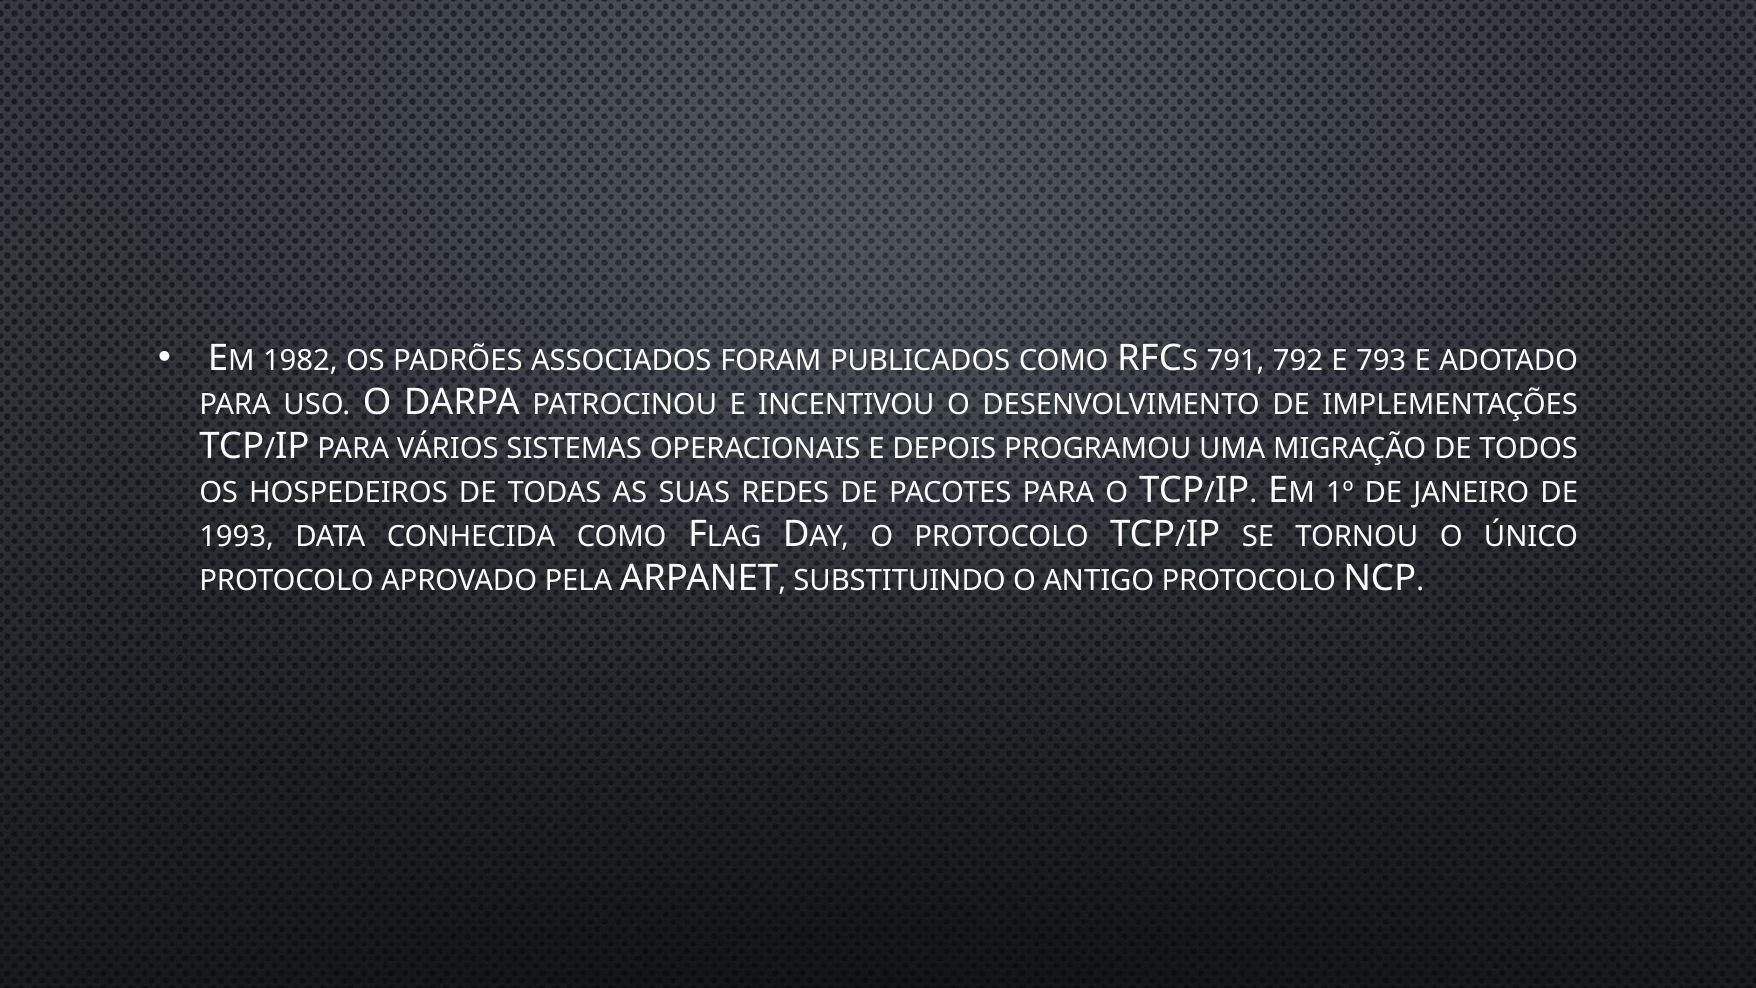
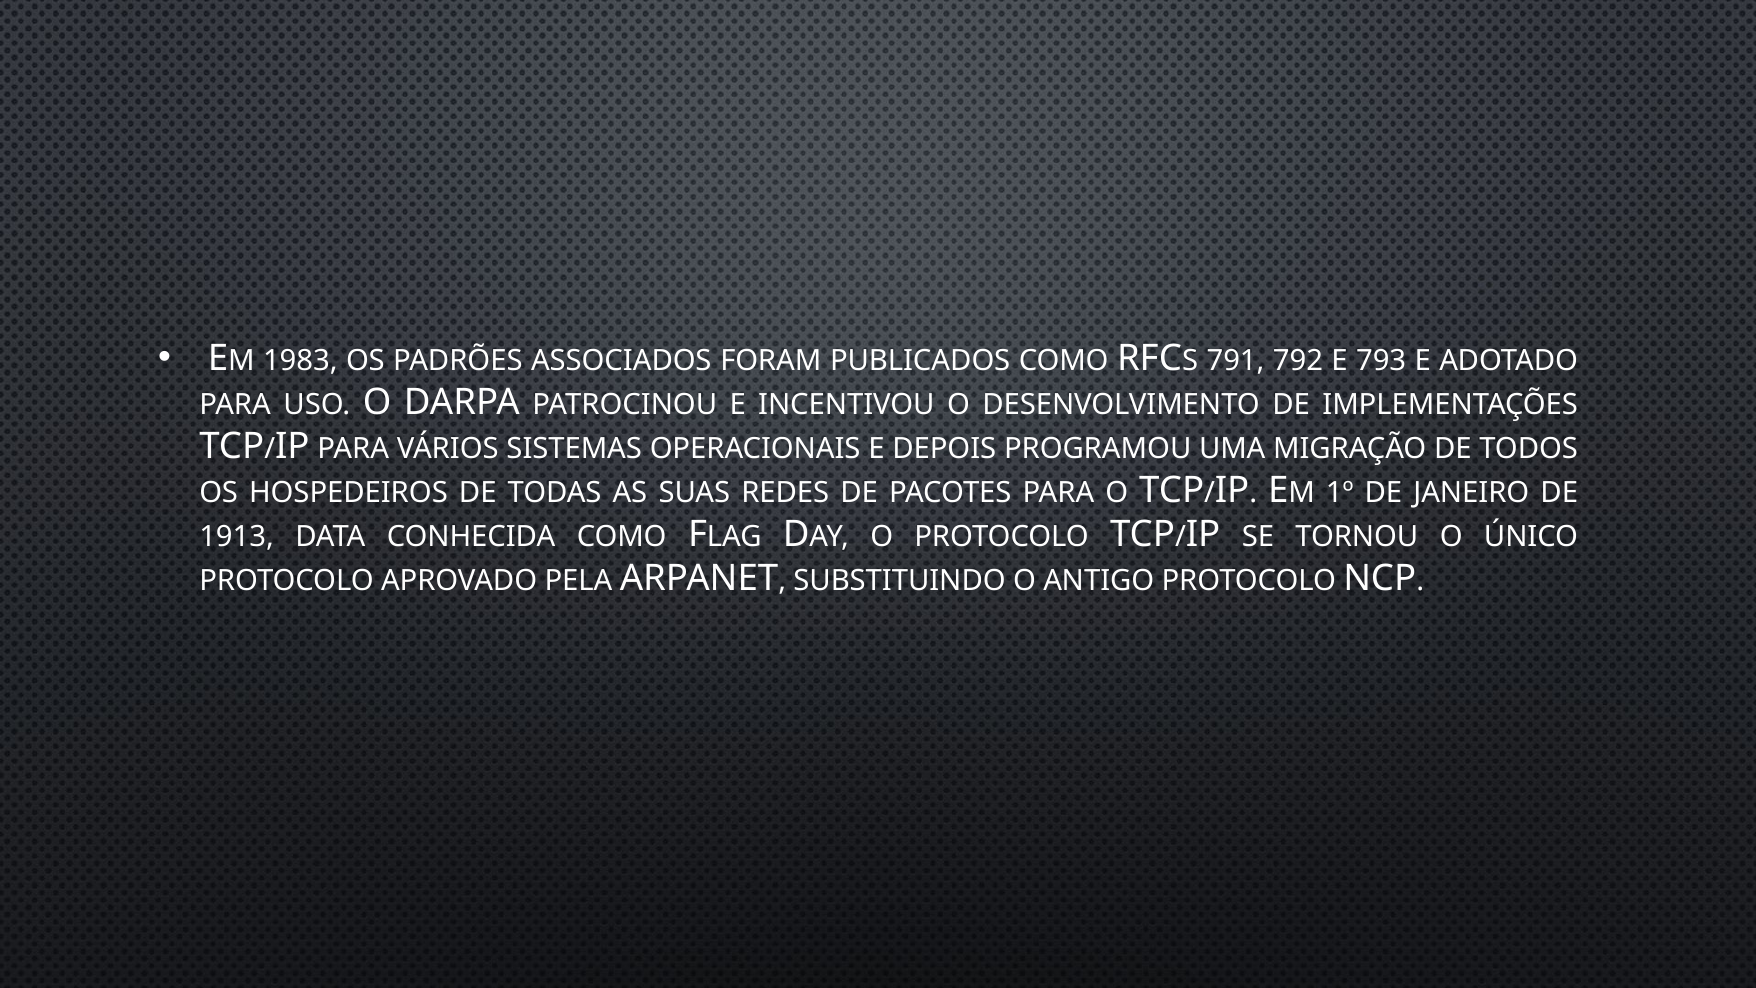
1982: 1982 -> 1983 (300, 361)
1993: 1993 -> 1913 (237, 537)
